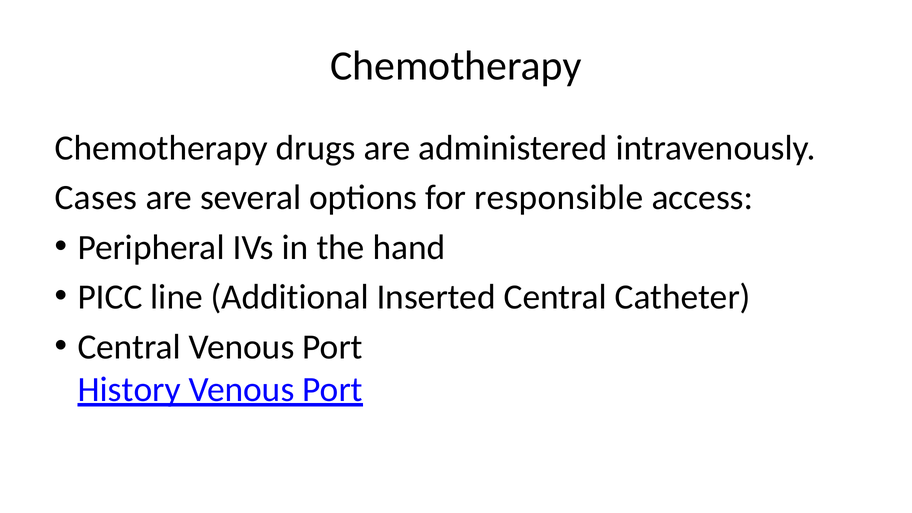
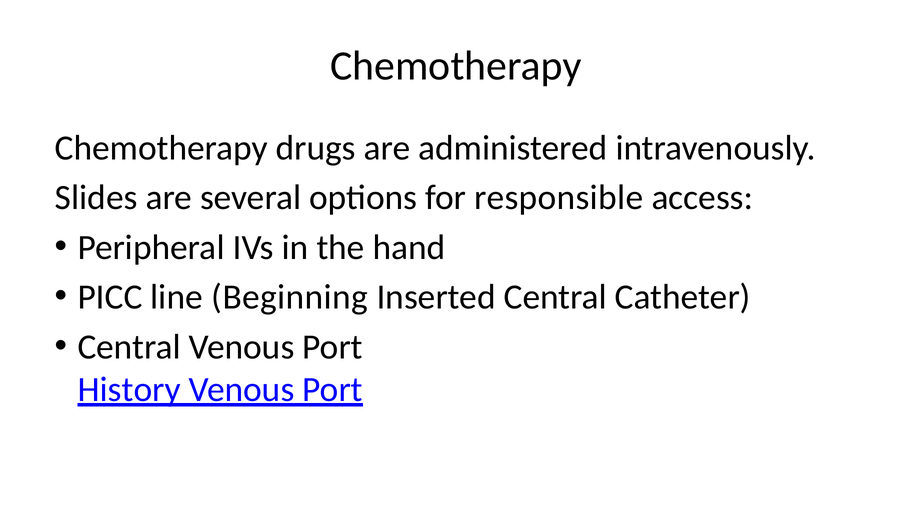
Cases: Cases -> Slides (96, 198)
Additional: Additional -> Beginning (290, 297)
